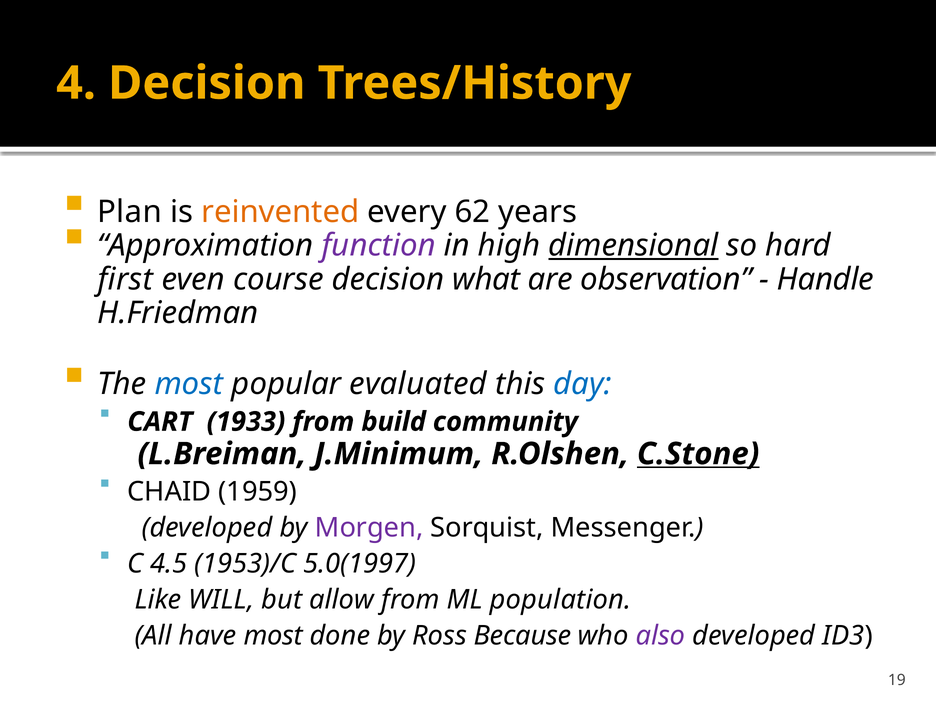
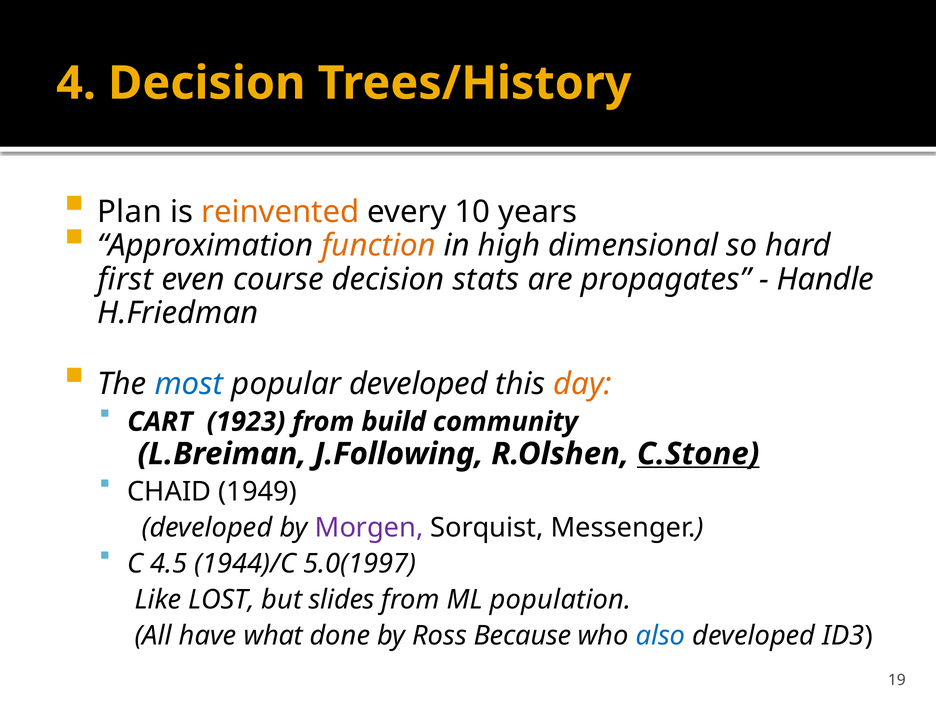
62: 62 -> 10 (472, 212)
function colour: purple -> orange (379, 246)
dimensional underline: present -> none (633, 246)
what: what -> stats (486, 279)
observation: observation -> propagates (666, 279)
popular evaluated: evaluated -> developed (418, 384)
day colour: blue -> orange (583, 384)
1933: 1933 -> 1923 (246, 422)
J.Minimum: J.Minimum -> J.Following (399, 454)
1959: 1959 -> 1949 (258, 491)
1953)/C: 1953)/C -> 1944)/C (245, 564)
WILL: WILL -> LOST (221, 600)
allow: allow -> slides (342, 600)
have most: most -> what (273, 636)
also colour: purple -> blue (660, 636)
